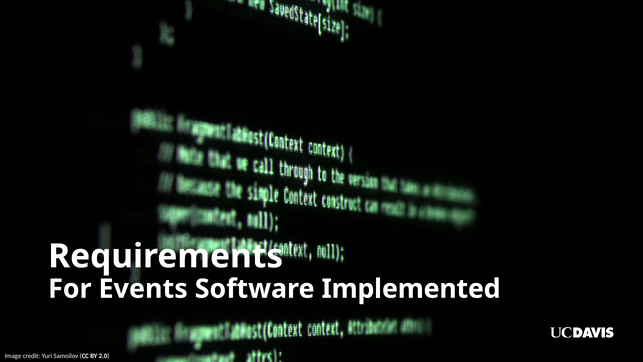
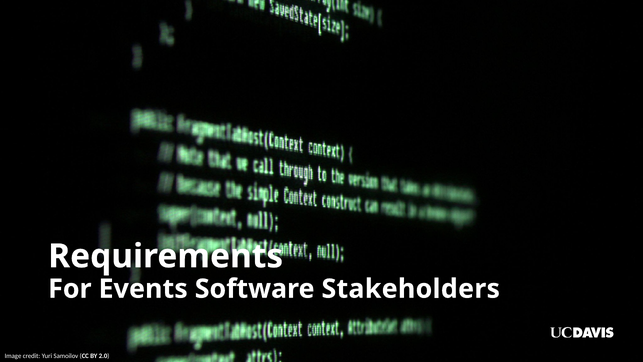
Implemented: Implemented -> Stakeholders (411, 289)
